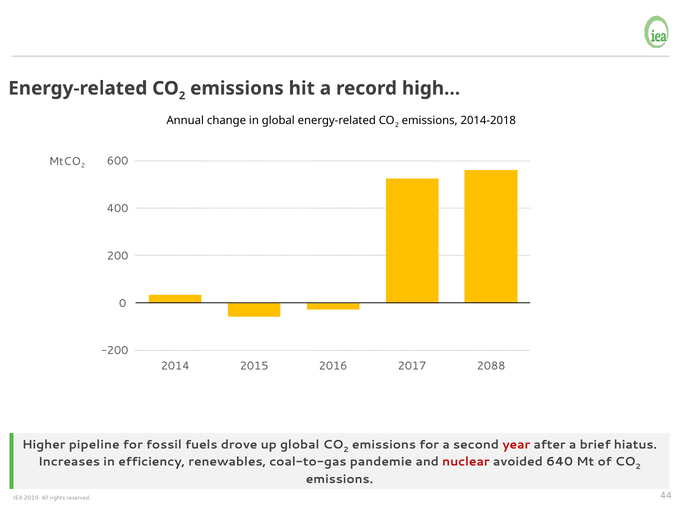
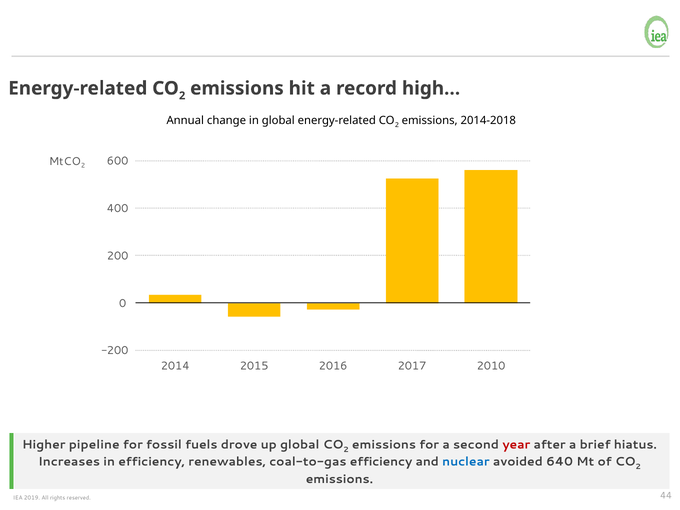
2088: 2088 -> 2010 (491, 366)
coal-to-gas pandemie: pandemie -> efficiency (381, 462)
nuclear colour: red -> blue (466, 462)
